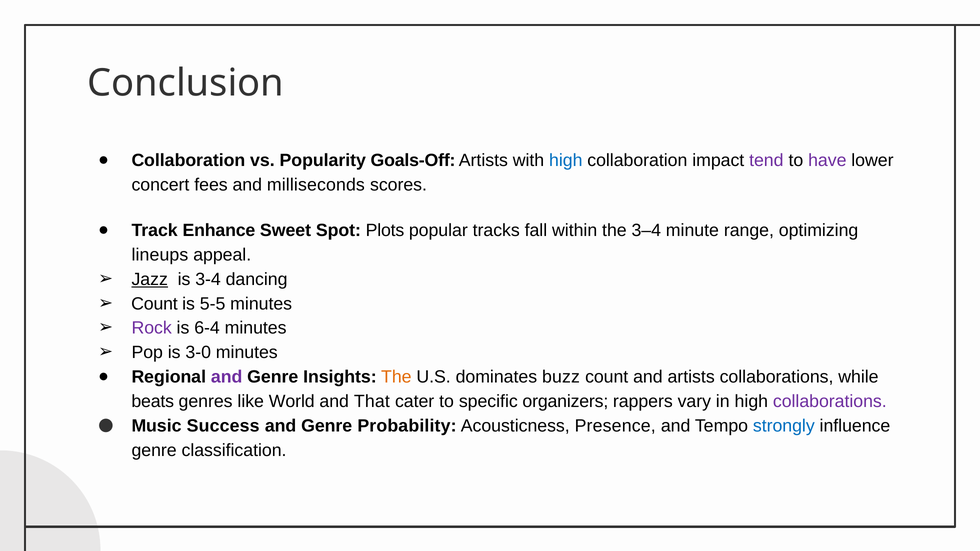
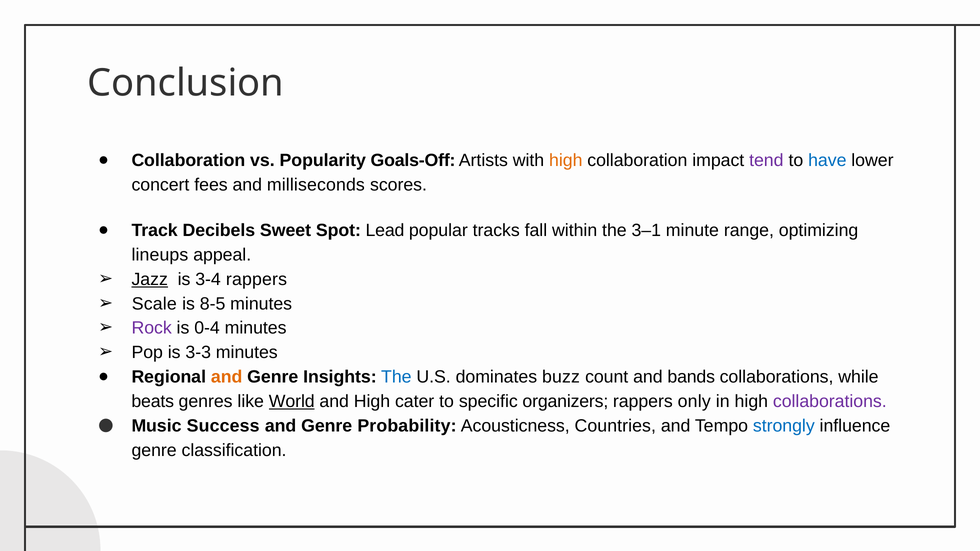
high colour: blue -> orange (566, 160)
have colour: purple -> blue (827, 160)
Enhance: Enhance -> Decibels (219, 231)
Plots: Plots -> Lead (385, 231)
3–4: 3–4 -> 3–1 (646, 231)
3-4 dancing: dancing -> rappers (256, 279)
Count: Count -> Scale (154, 304)
5-5: 5-5 -> 8-5 (213, 304)
6-4: 6-4 -> 0-4 (207, 328)
3-0: 3-0 -> 3-3 (198, 353)
and colour: purple -> orange (227, 377)
The colour: orange -> blue (396, 377)
and artists: artists -> bands (691, 377)
World underline: none -> present (292, 402)
and That: That -> High (372, 402)
vary: vary -> only (694, 402)
Presence: Presence -> Countries (615, 426)
